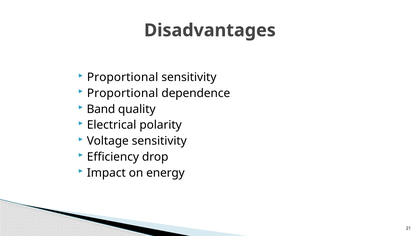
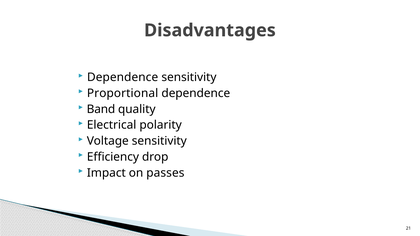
Proportional: Proportional -> Dependence (123, 77)
energy: energy -> passes (165, 173)
